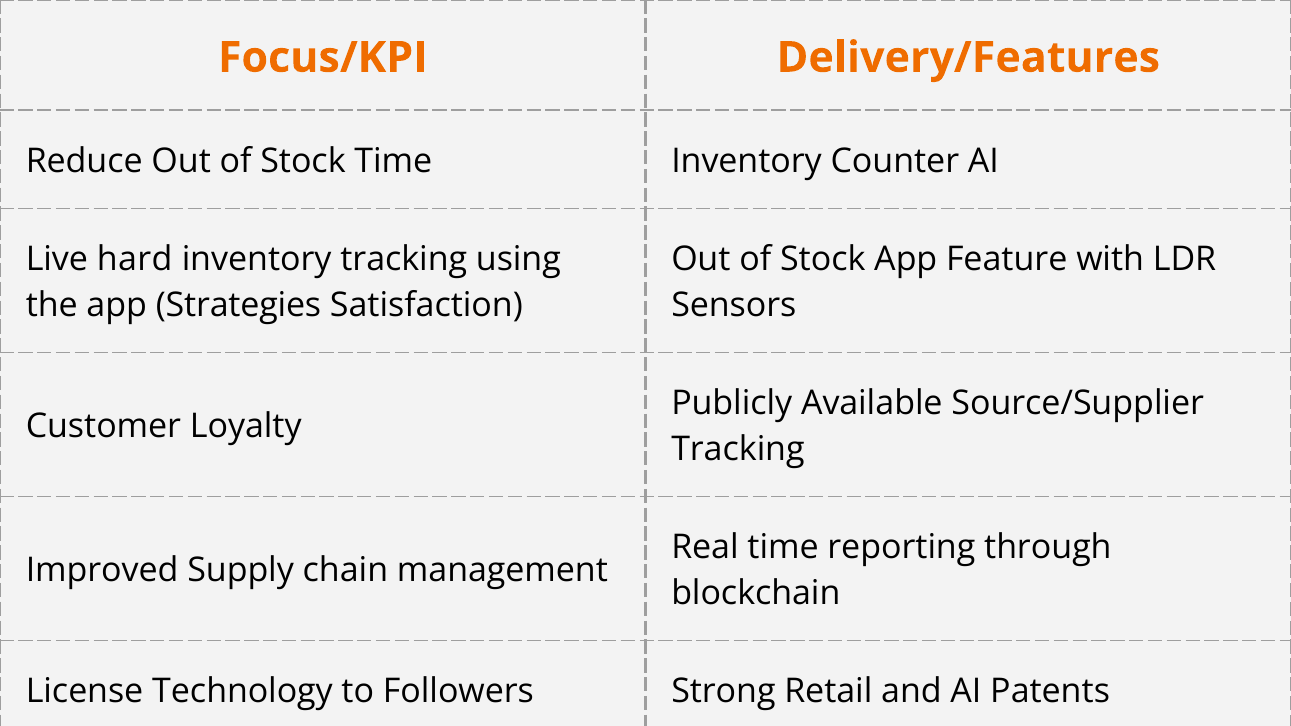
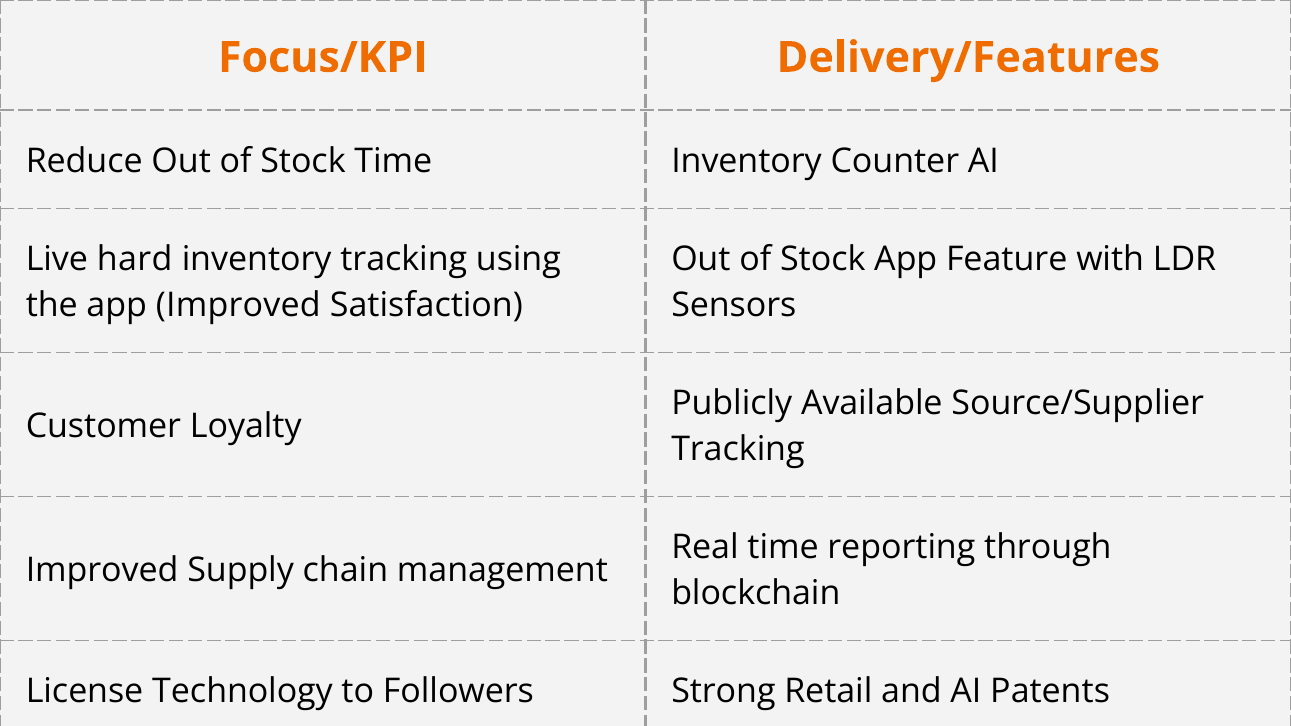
app Strategies: Strategies -> Improved (238, 305)
